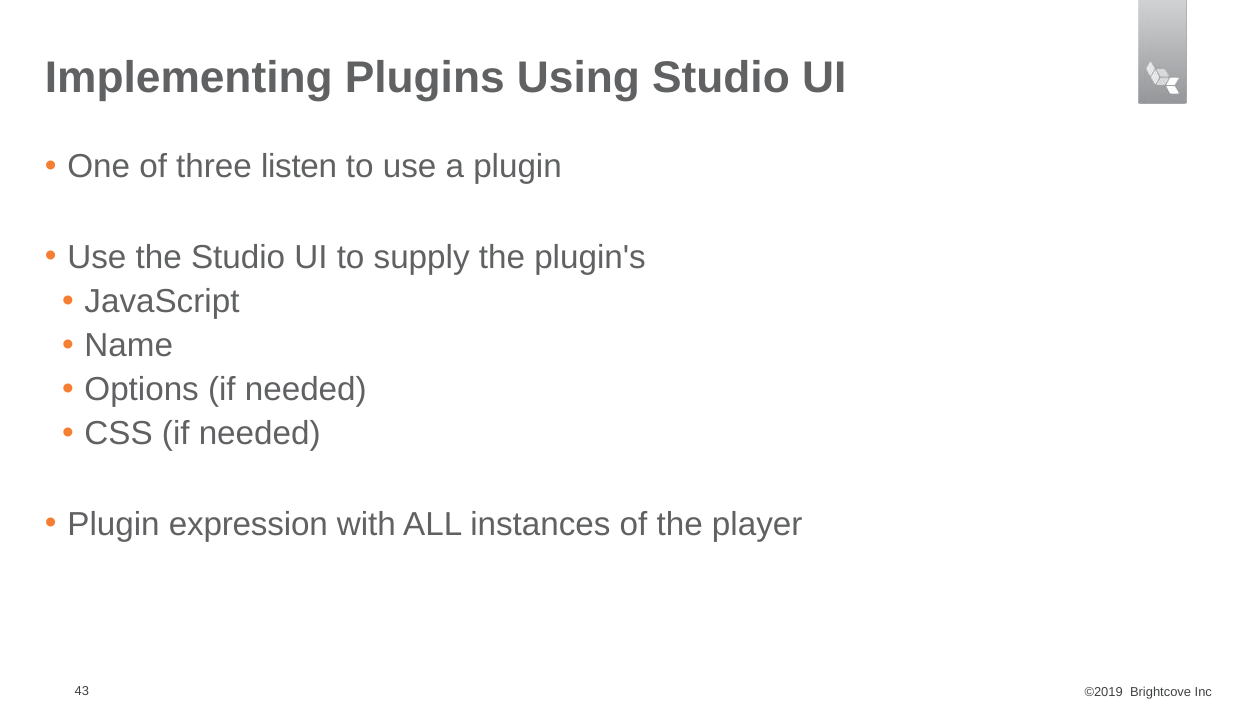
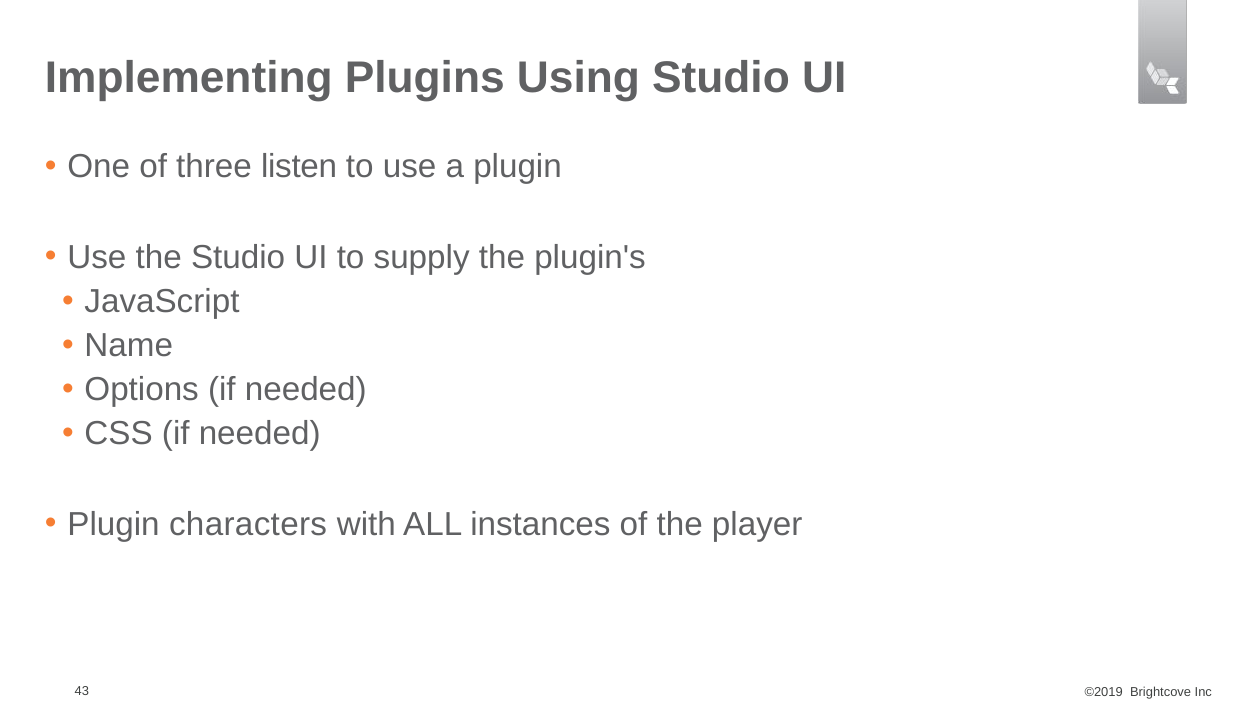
expression: expression -> characters (248, 524)
